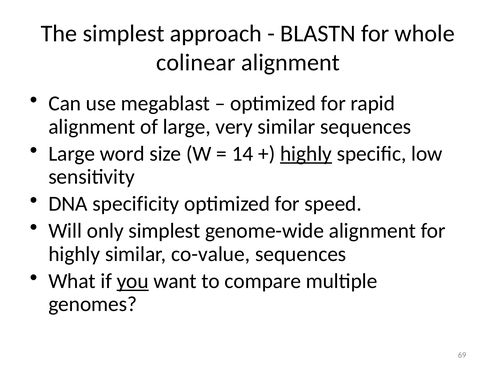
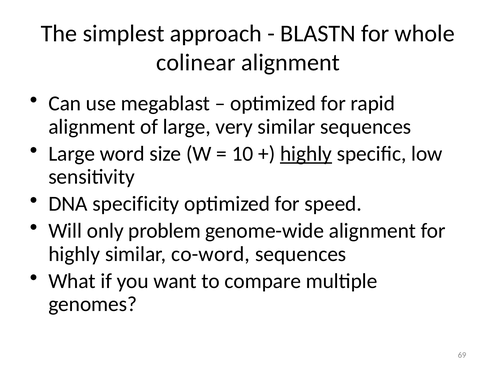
14: 14 -> 10 (243, 154)
only simplest: simplest -> problem (165, 231)
co-value: co-value -> co-word (211, 254)
you underline: present -> none (133, 281)
